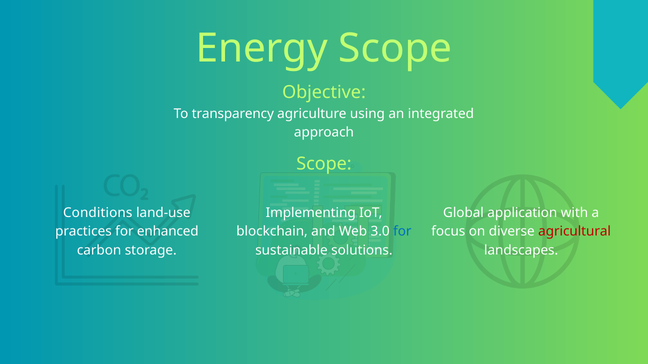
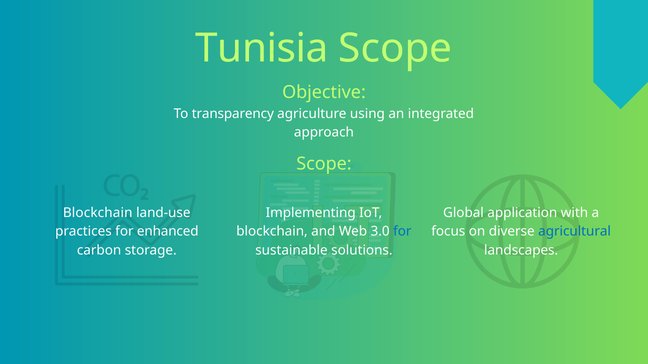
Energy: Energy -> Tunisia (262, 48)
Conditions: Conditions -> Blockchain (98, 213)
agricultural colour: red -> blue (575, 232)
